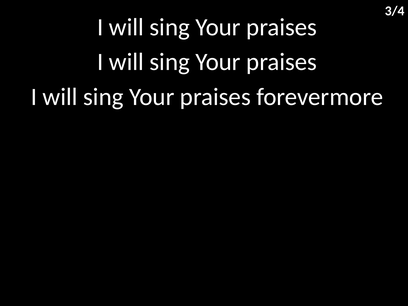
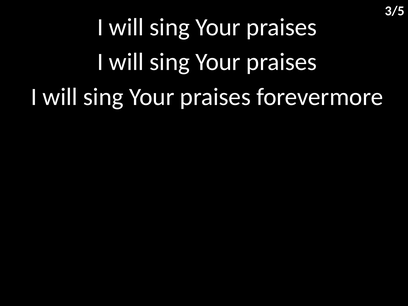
3/4: 3/4 -> 3/5 (395, 11)
